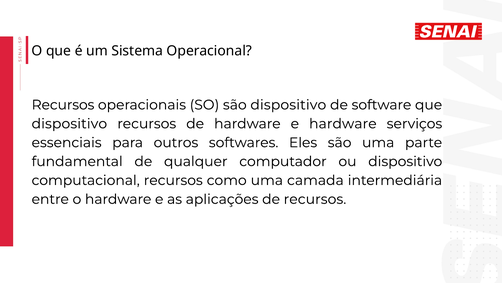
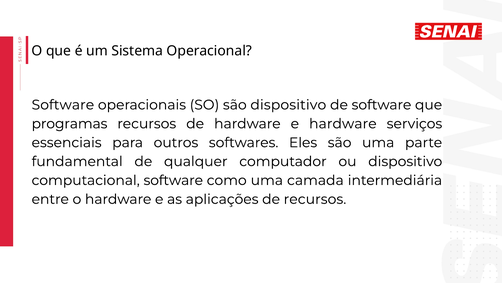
Recursos: Recursos -> Software (63, 105)
dispositivo: dispositivo -> programas (69, 123)
computacional recursos: recursos -> software (173, 180)
